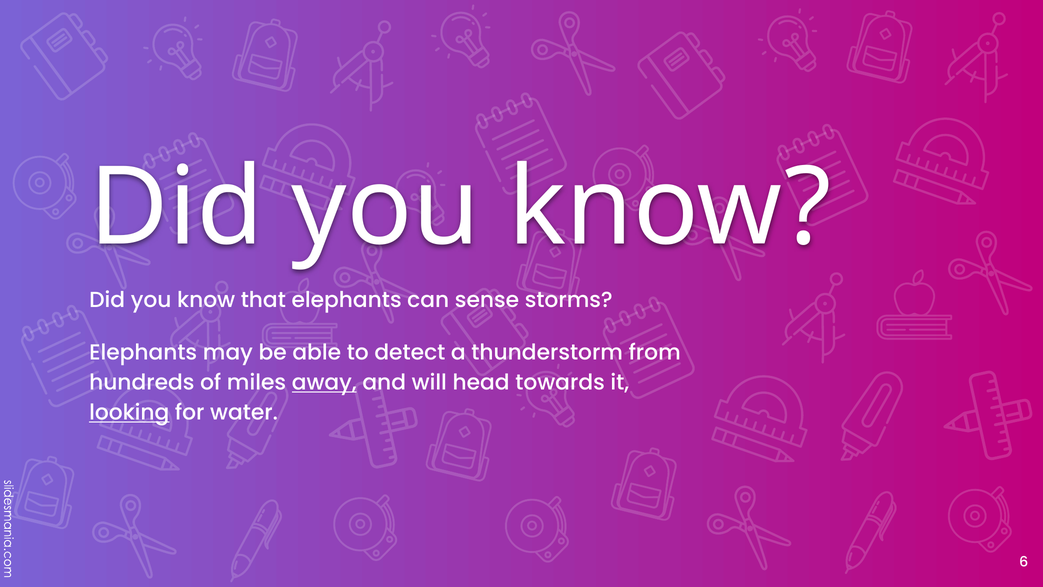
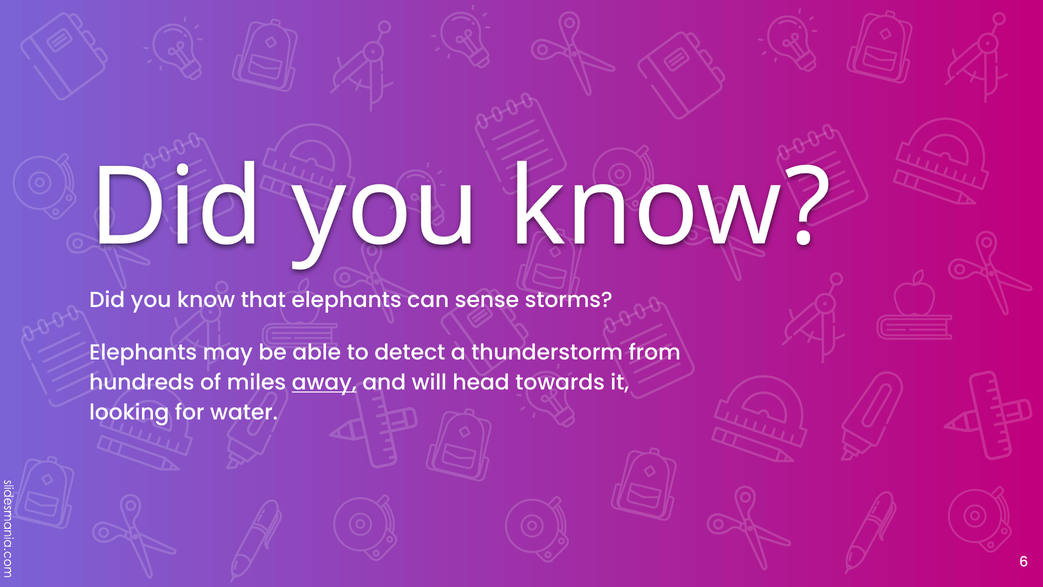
looking underline: present -> none (129, 412)
